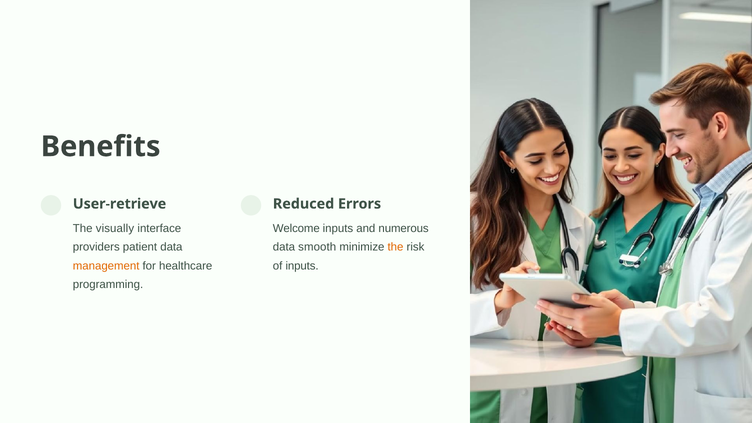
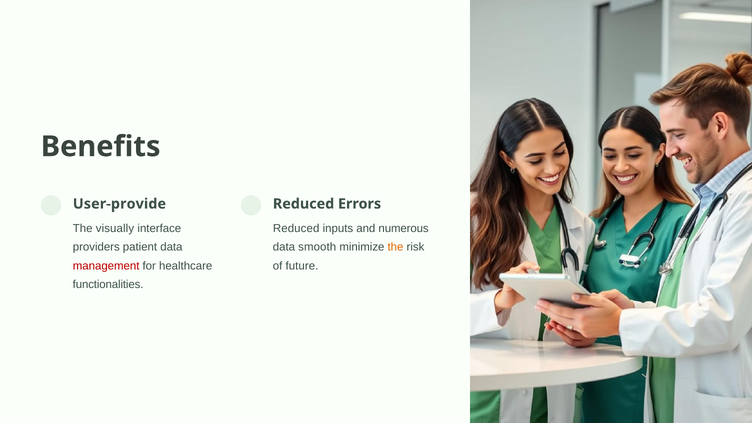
User-retrieve: User-retrieve -> User-provide (119, 204)
Welcome: Welcome -> Reduced (296, 229)
management colour: orange -> red (106, 266)
of inputs: inputs -> future (302, 266)
programming: programming -> functionalities (108, 284)
